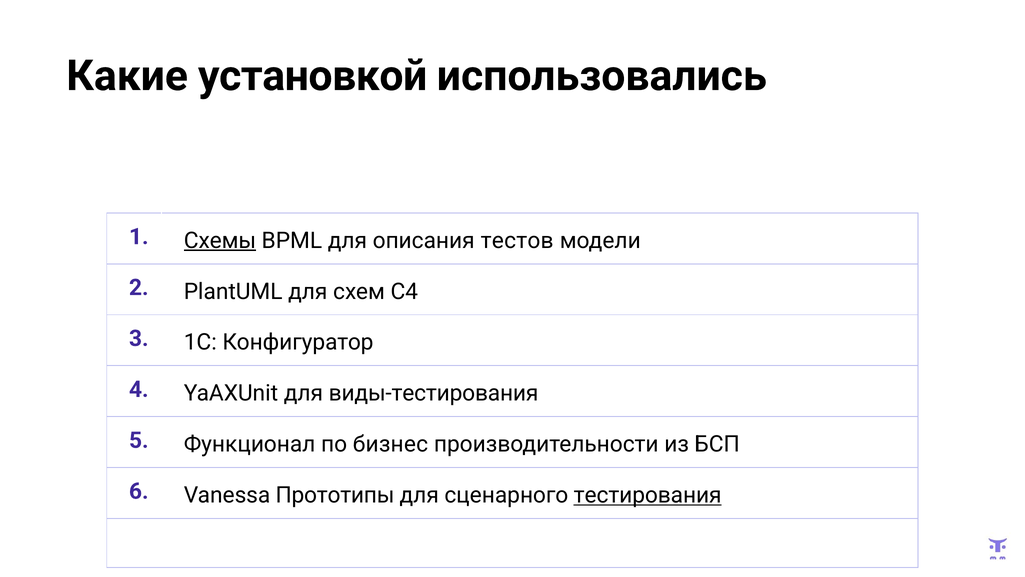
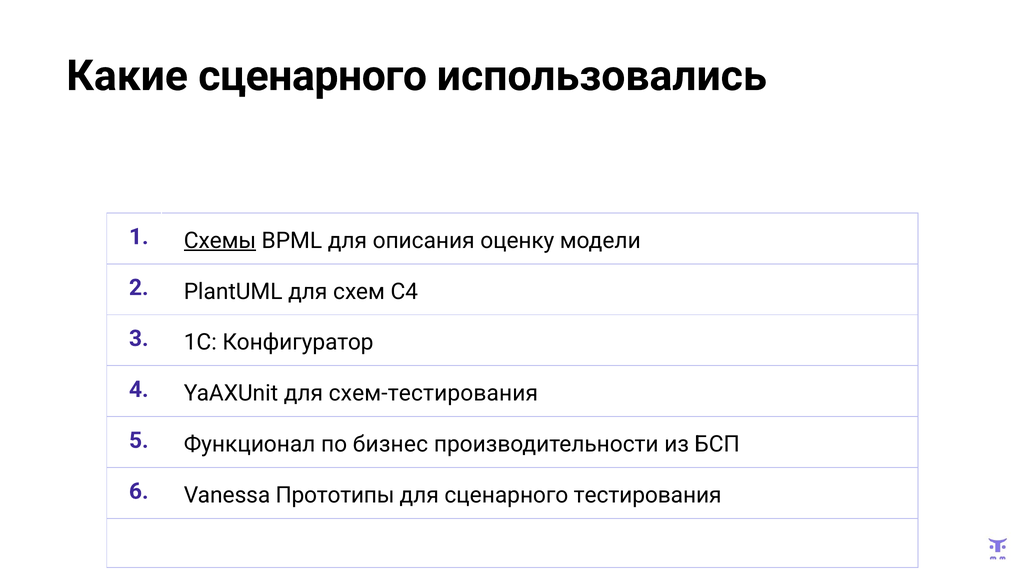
Какие установкой: установкой -> сценарного (313, 76)
тестов: тестов -> оценку (517, 240)
виды-тестирования: виды-тестирования -> схем-тестирования (433, 393)
тестирования underline: present -> none (648, 495)
